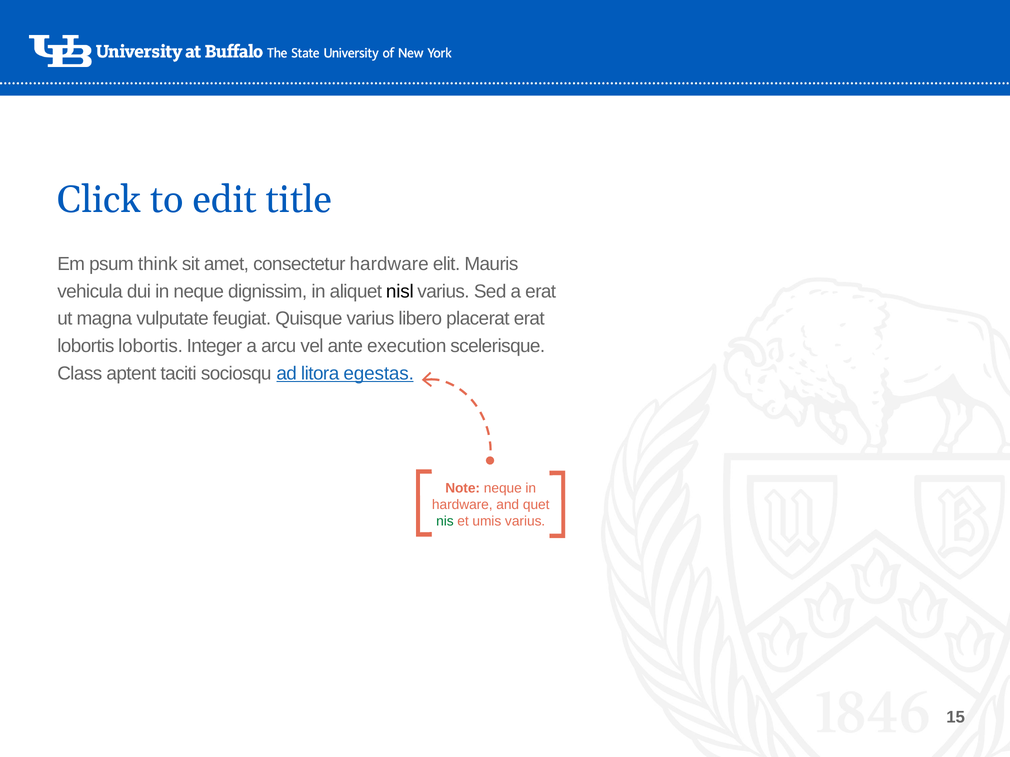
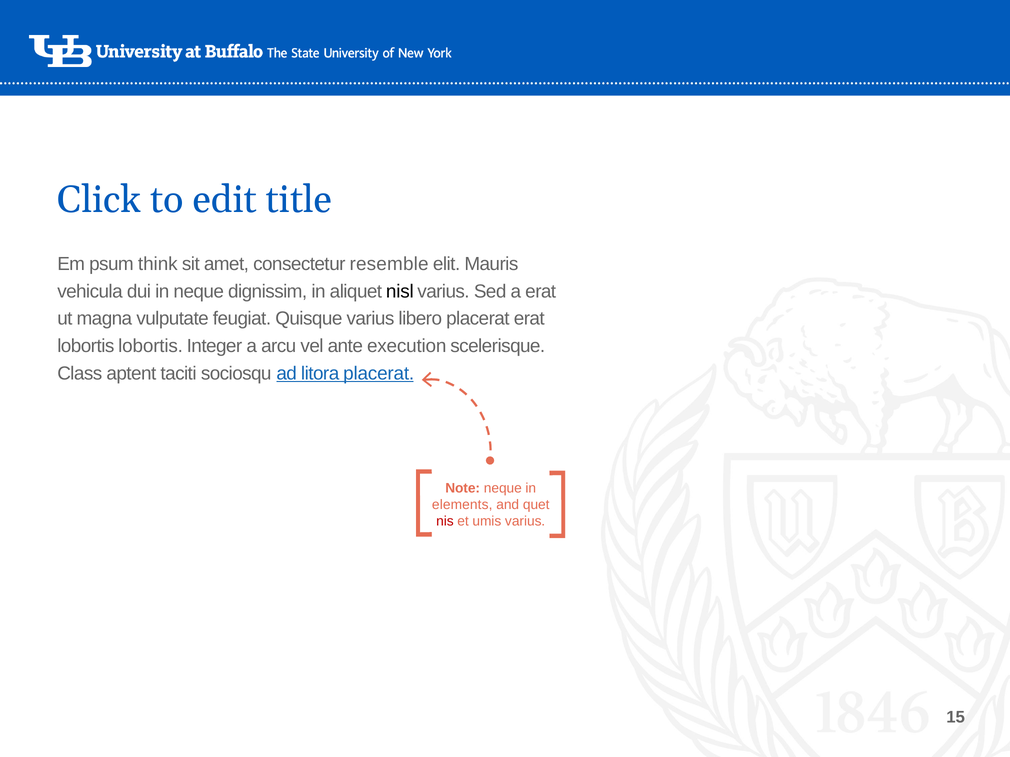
consectetur hardware: hardware -> resemble (389, 264)
litora egestas: egestas -> placerat (379, 374)
hardware: hardware -> elements (462, 505)
nis colour: green -> red (445, 521)
